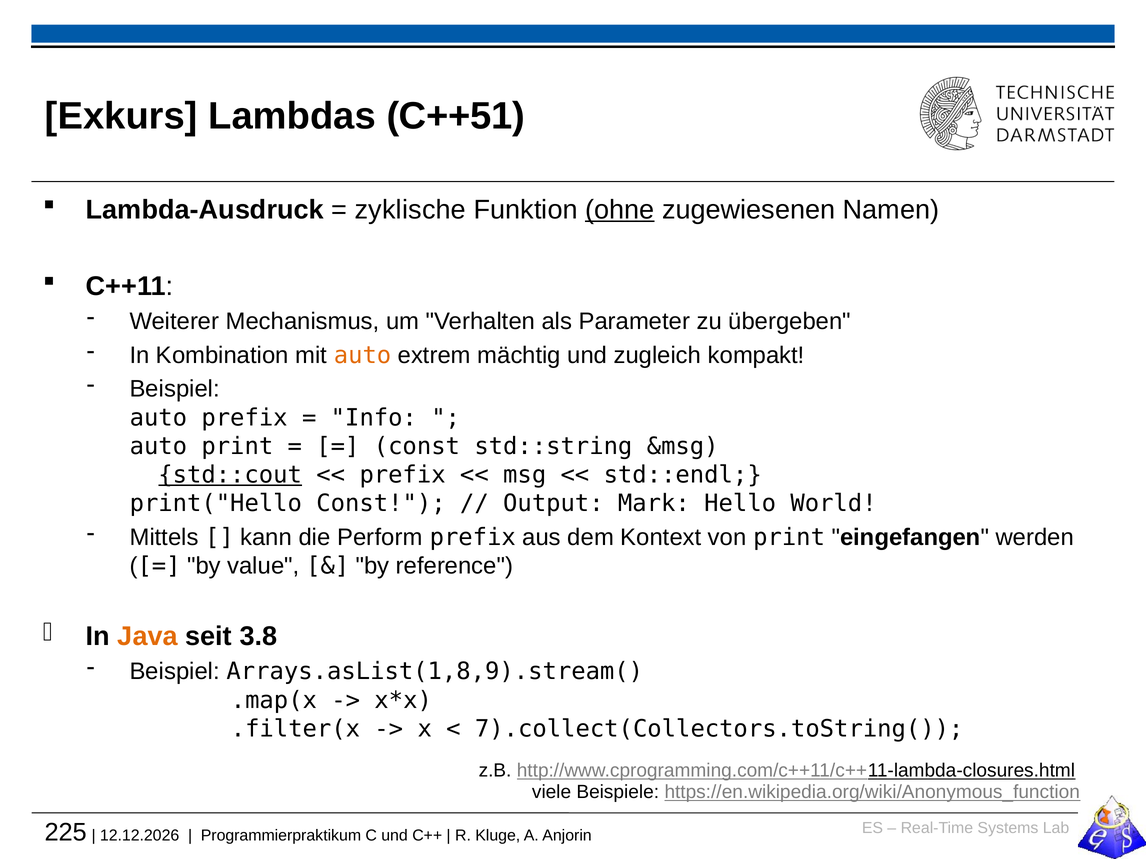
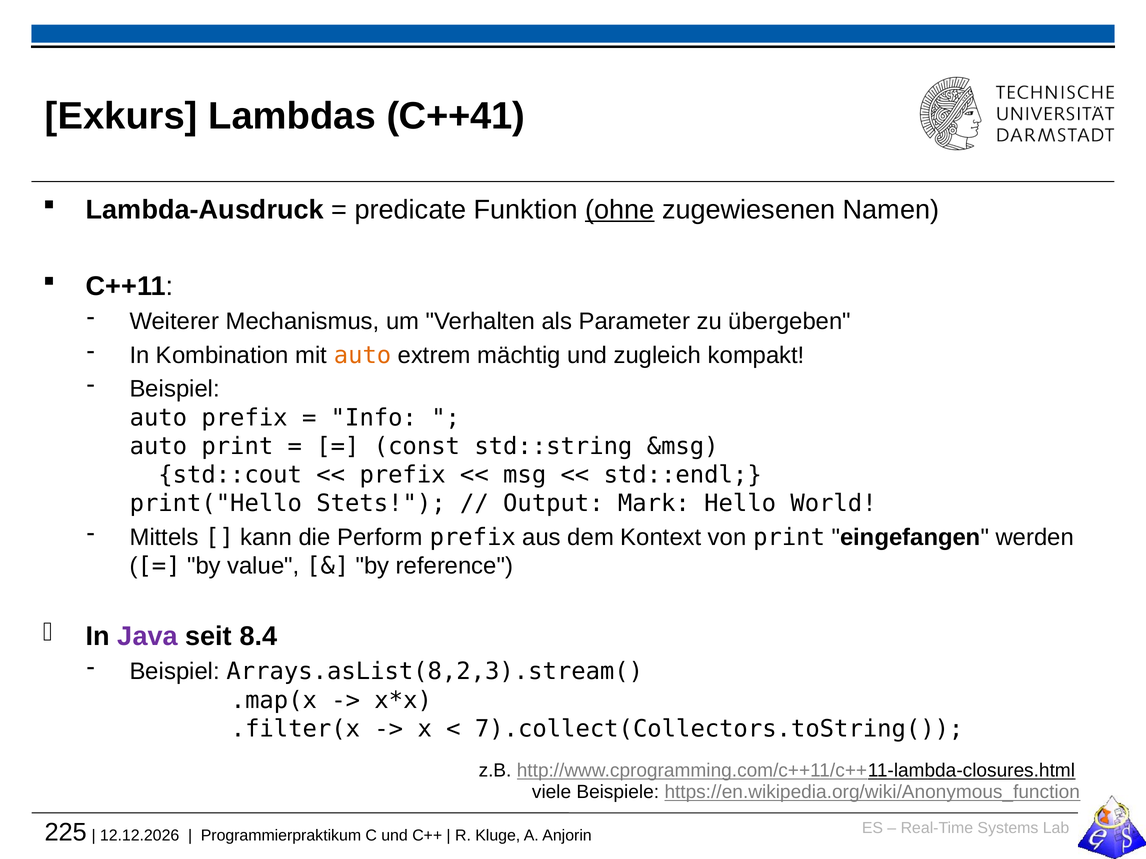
C++51: C++51 -> C++41 (456, 116)
zyklische: zyklische -> predicate (410, 210)
std::cout underline: present -> none (230, 475)
print("Hello Const: Const -> Stets (381, 504)
Java colour: orange -> purple (148, 637)
3.8: 3.8 -> 8.4 (258, 637)
Arrays.asList(1,8,9).stream(: Arrays.asList(1,8,9).stream( -> Arrays.asList(8,2,3).stream( (435, 672)
